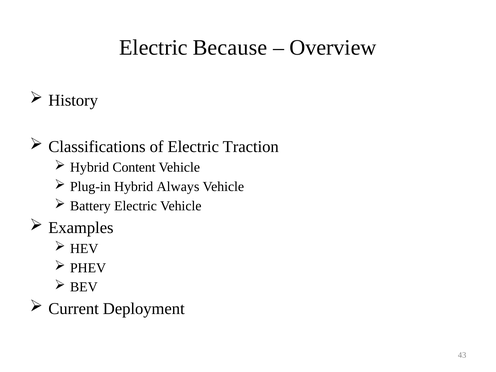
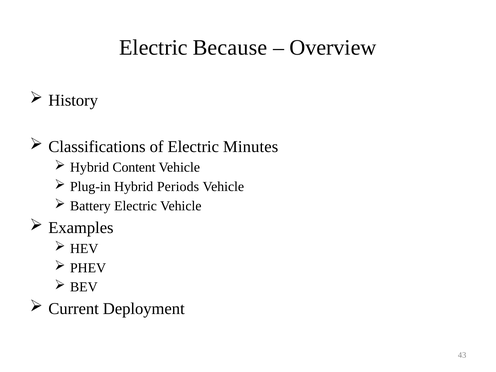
Traction: Traction -> Minutes (251, 147)
Always: Always -> Periods (178, 187)
